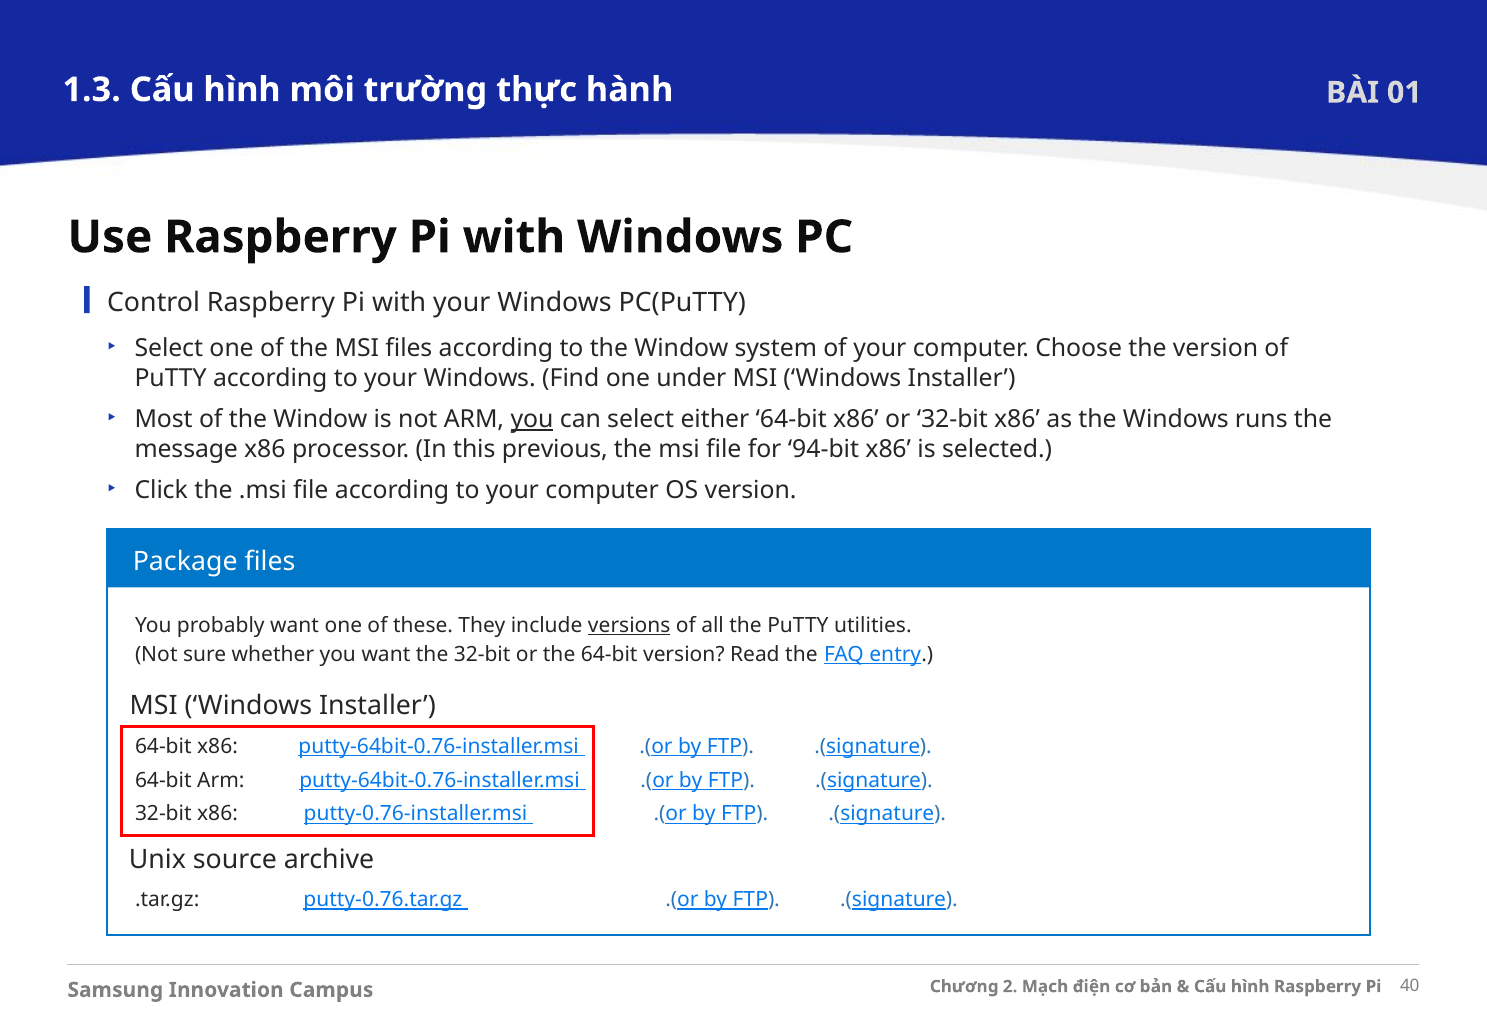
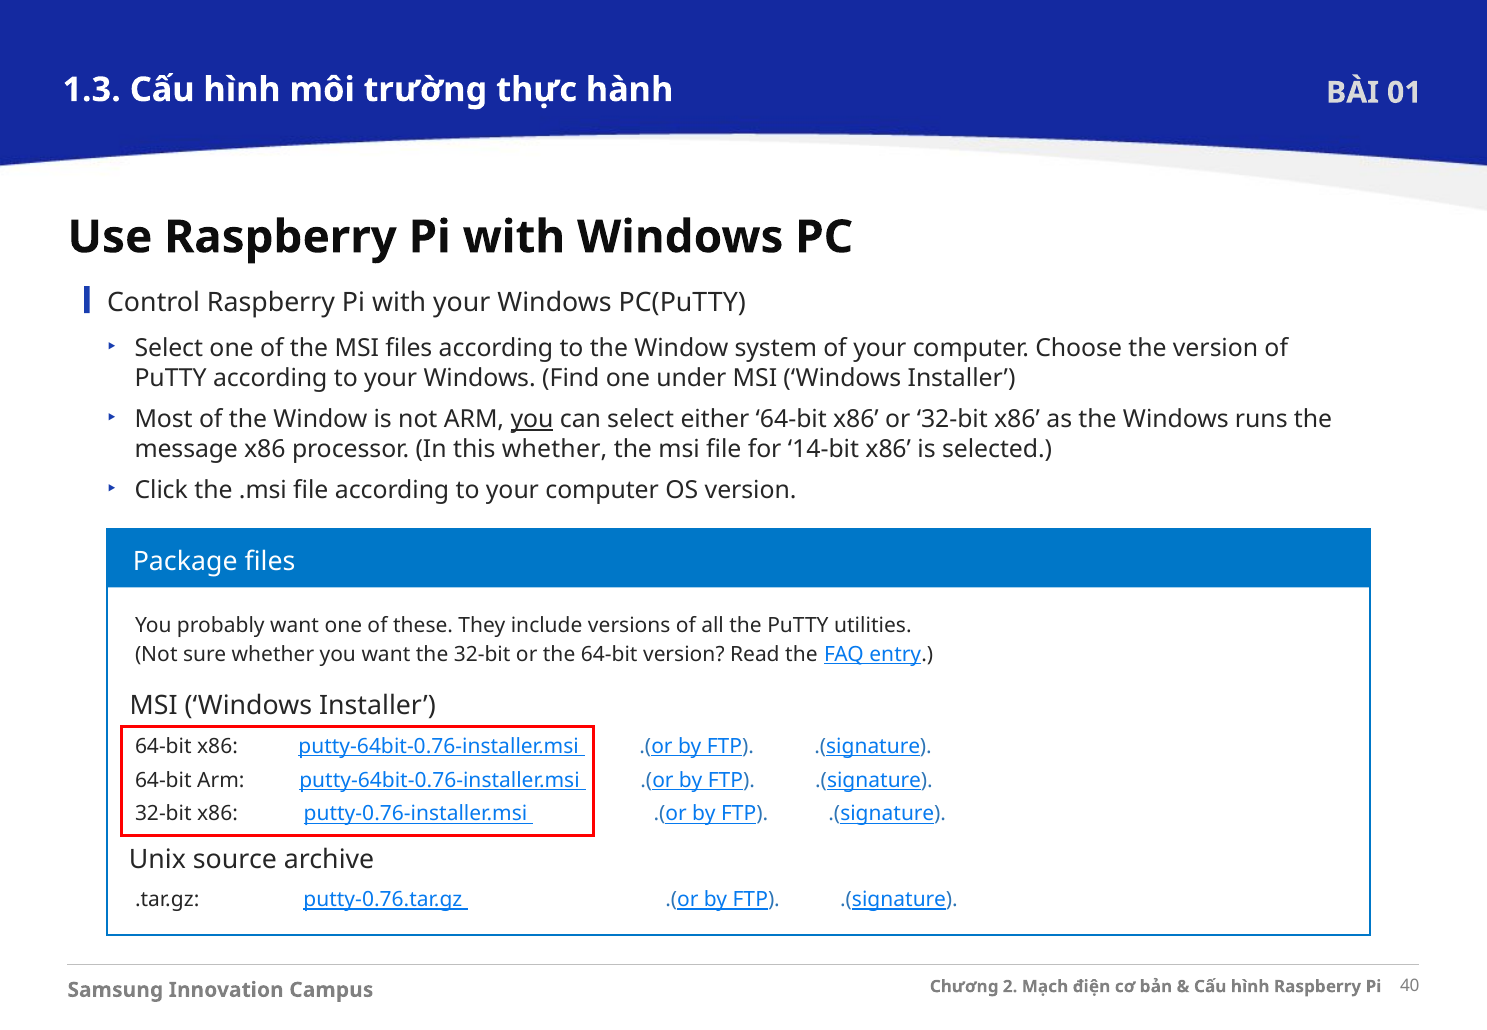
this previous: previous -> whether (555, 449)
94-bit: 94-bit -> 14-bit (823, 449)
versions underline: present -> none (629, 625)
